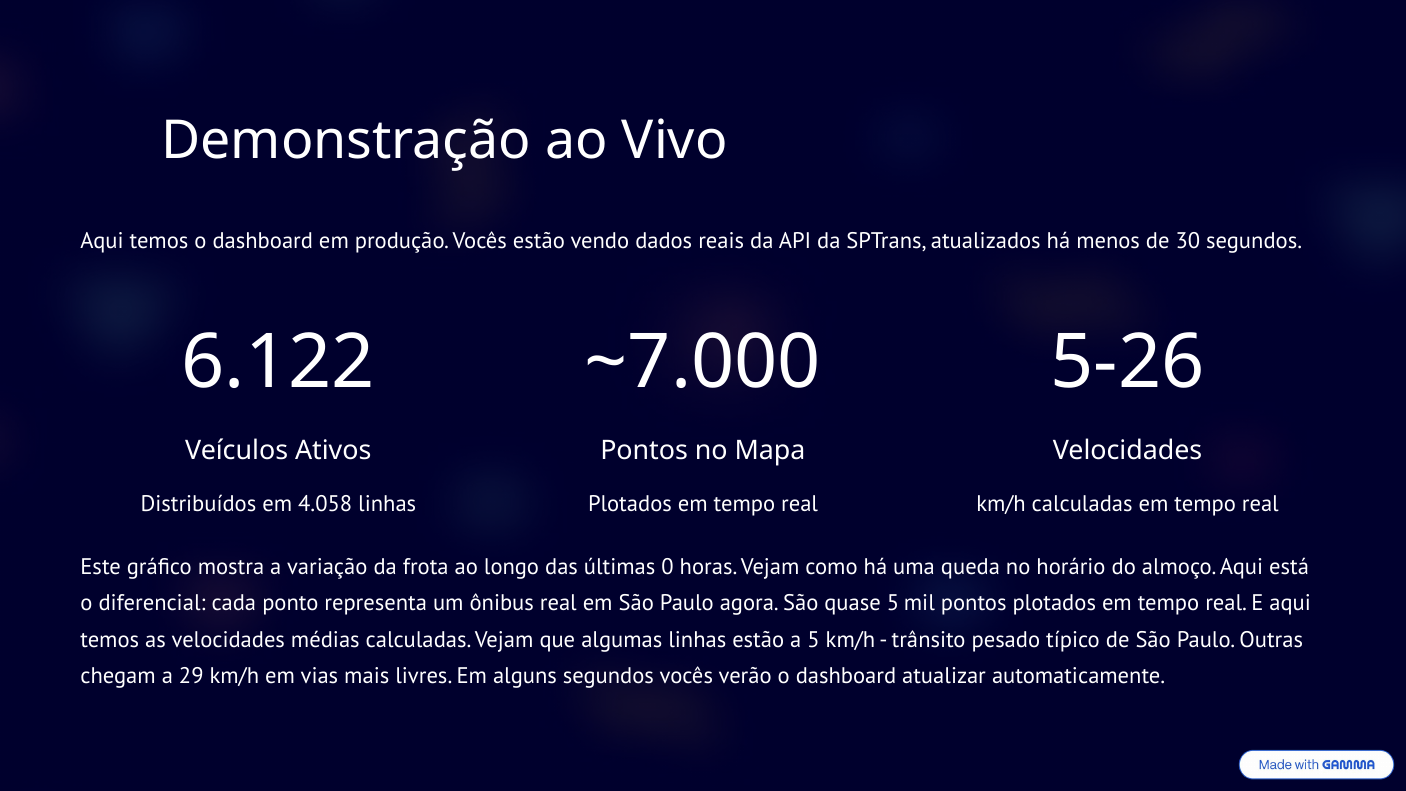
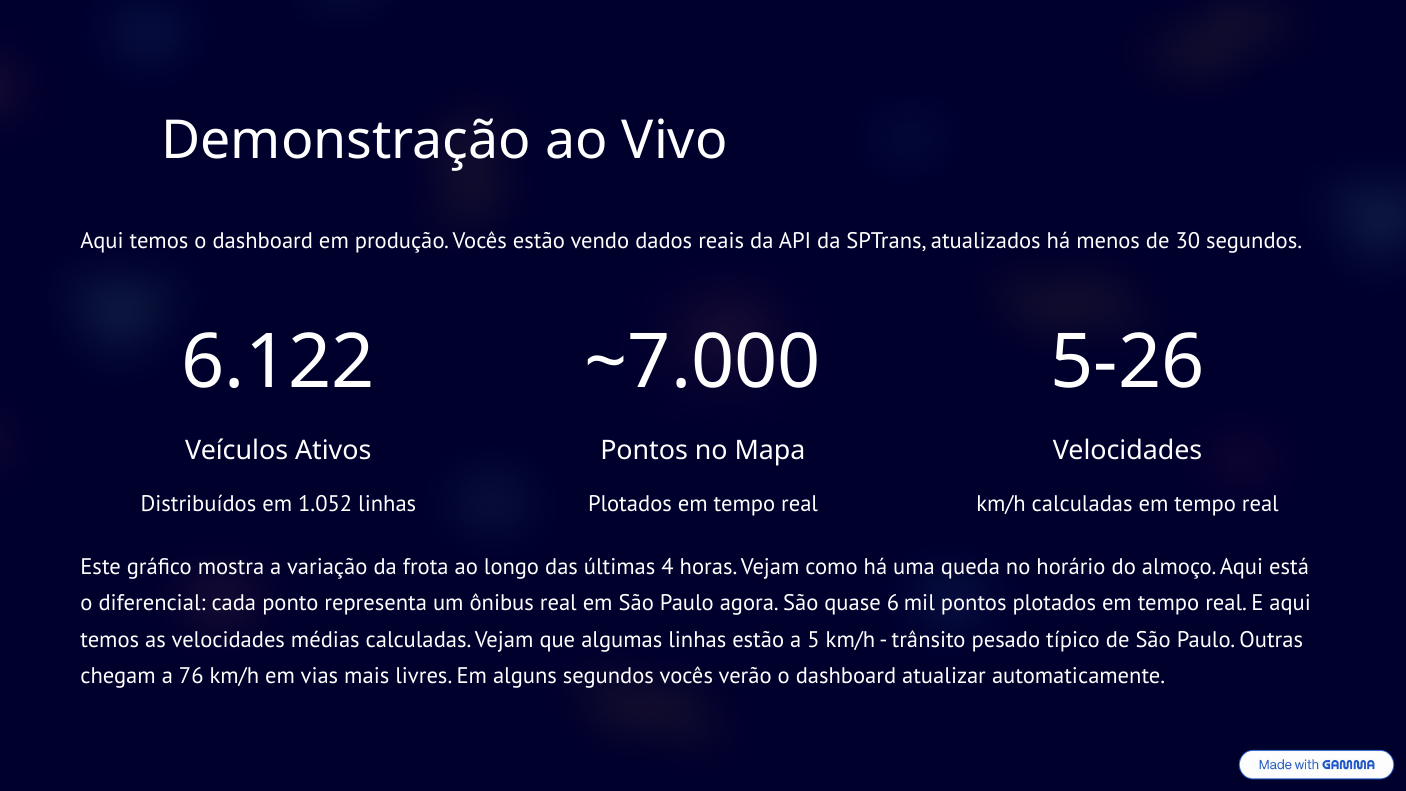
4.058: 4.058 -> 1.052 (325, 504)
0: 0 -> 4 (668, 567)
quase 5: 5 -> 6 (893, 603)
29: 29 -> 76 (191, 676)
